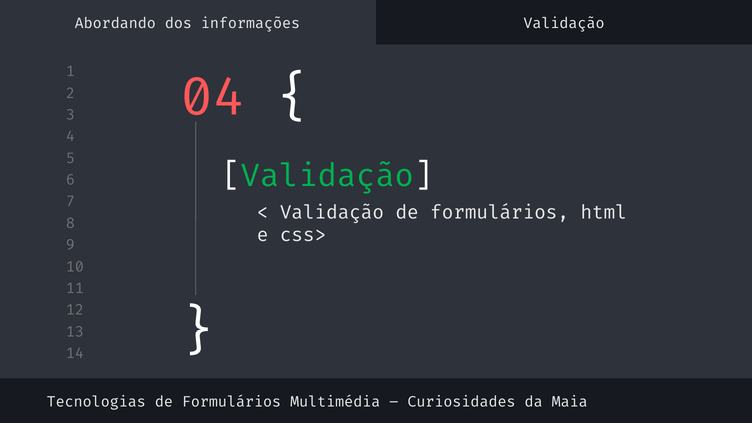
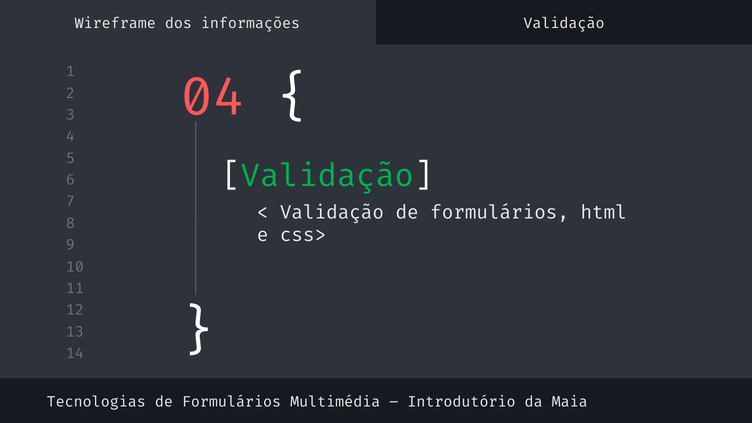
Abordando: Abordando -> Wireframe (115, 23)
Curiosidades: Curiosidades -> Introdutório (461, 402)
